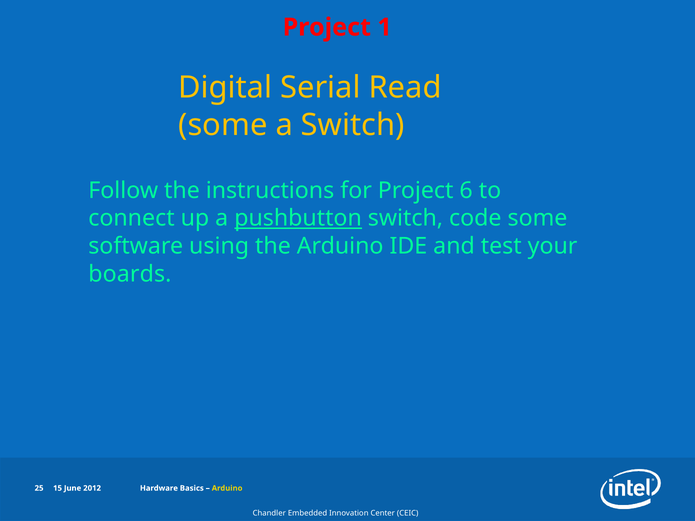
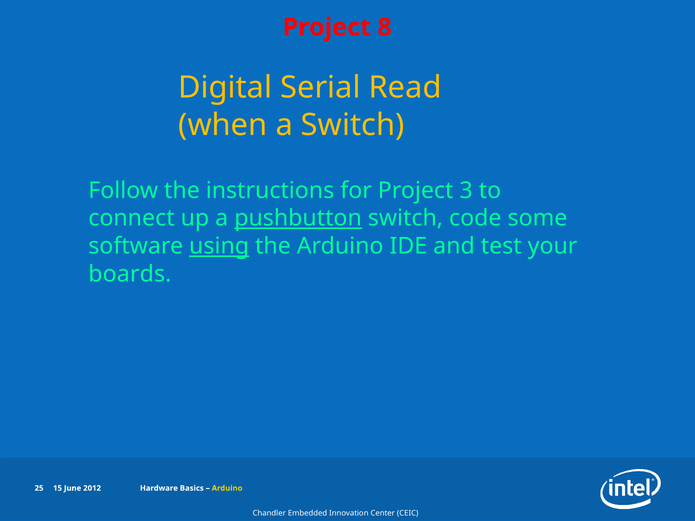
1: 1 -> 8 (385, 27)
some: some -> when (223, 125)
6: 6 -> 3 (466, 191)
using underline: none -> present (219, 246)
